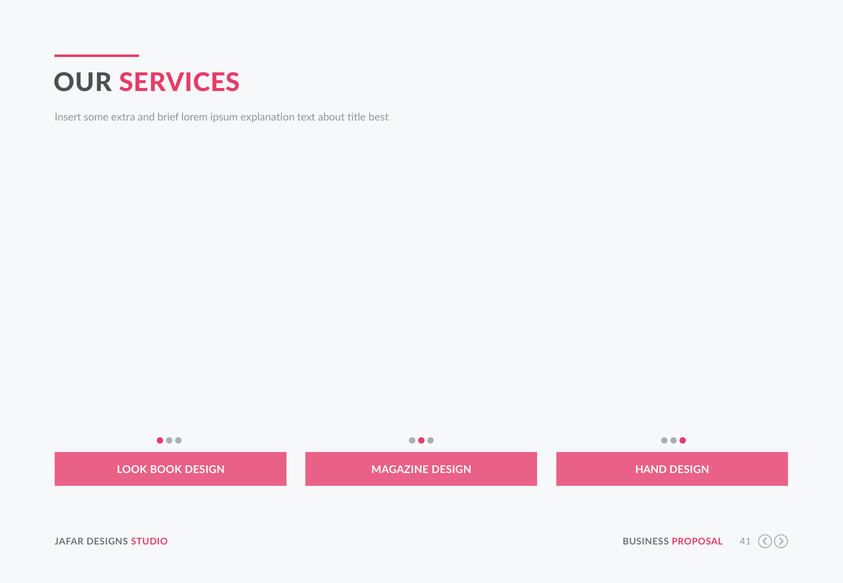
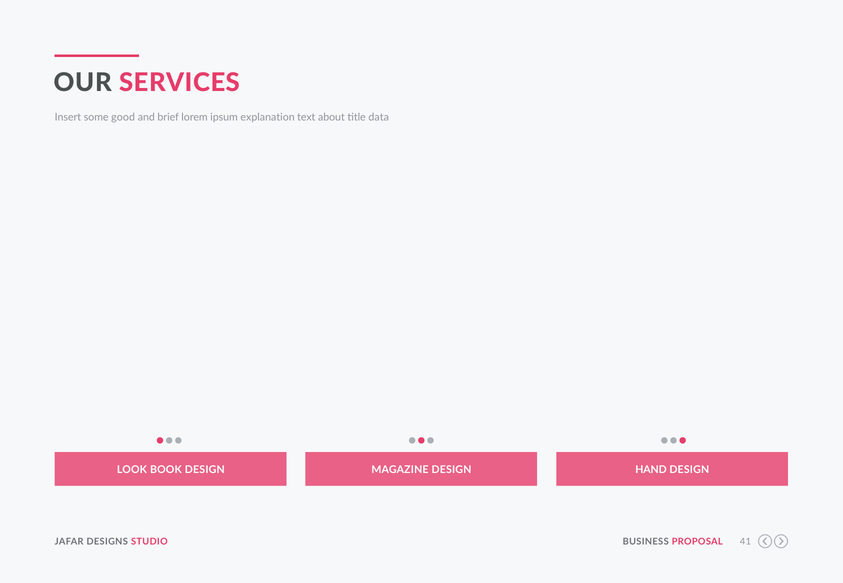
extra: extra -> good (123, 117)
best: best -> data (379, 117)
